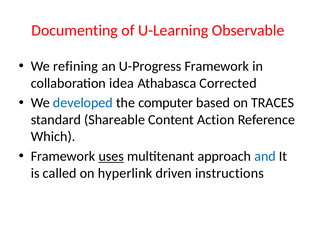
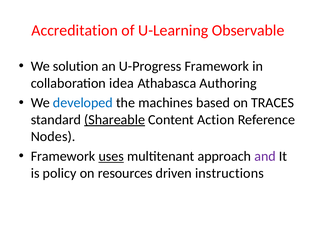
Documenting: Documenting -> Accreditation (75, 30)
refining: refining -> solution (76, 66)
Corrected: Corrected -> Authoring (228, 83)
computer: computer -> machines (166, 103)
Shareable underline: none -> present (115, 120)
Which: Which -> Nodes (53, 137)
and colour: blue -> purple (265, 156)
called: called -> policy (60, 173)
hyperlink: hyperlink -> resources (125, 173)
